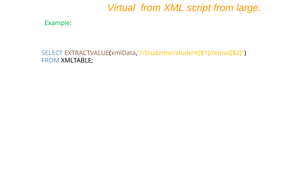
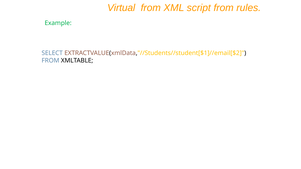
large: large -> rules (249, 8)
